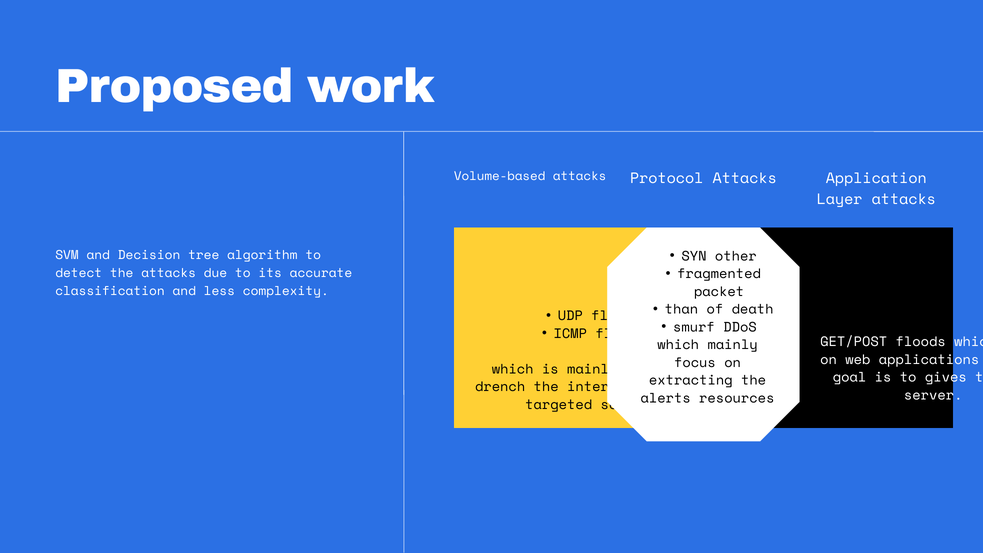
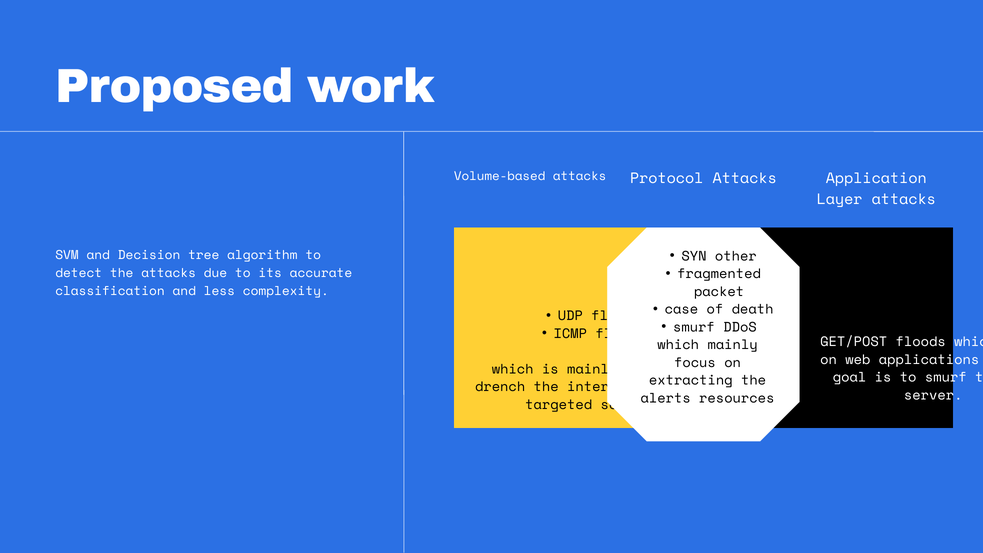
than: than -> case (681, 309)
to gives: gives -> smurf (946, 377)
